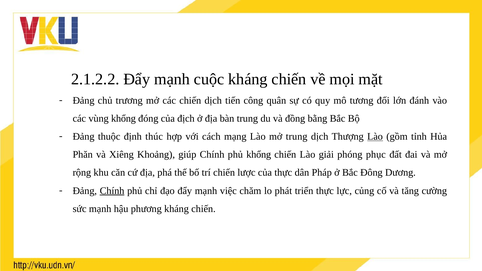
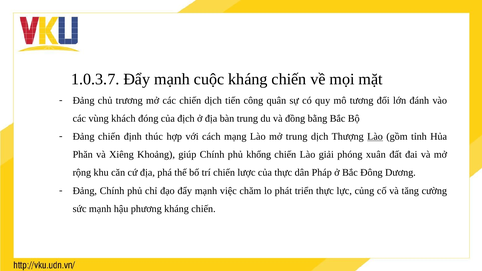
2.1.2.2: 2.1.2.2 -> 1.0.3.7 (95, 79)
vùng khổng: khổng -> khách (123, 118)
Đảng thuộc: thuộc -> chiến (109, 137)
phục: phục -> xuân (376, 155)
Chính underline: present -> none (112, 191)
